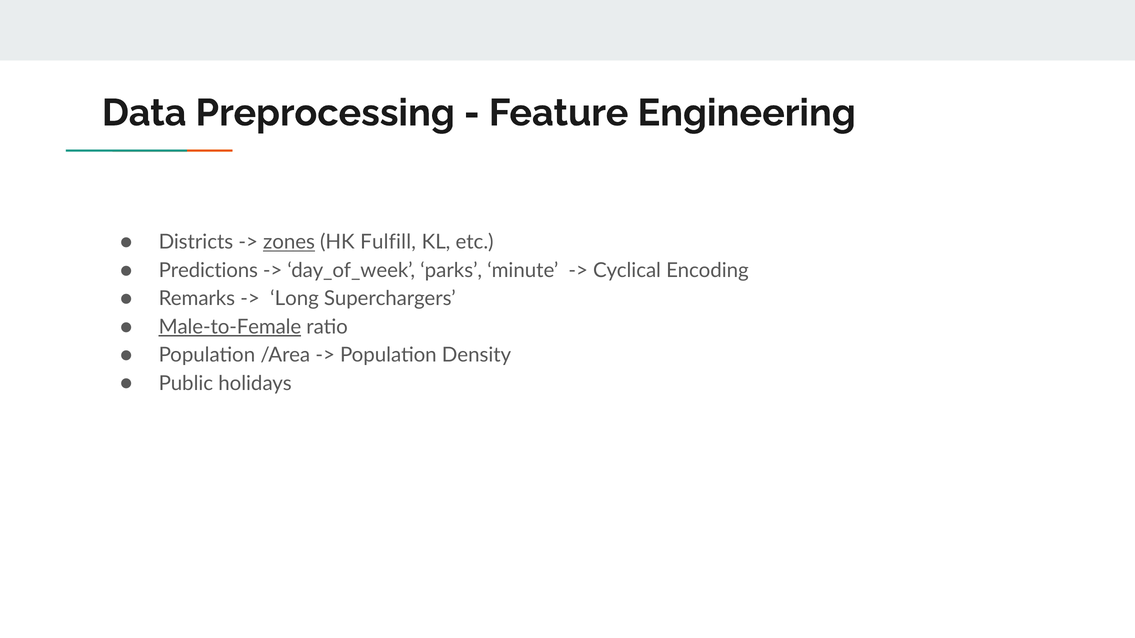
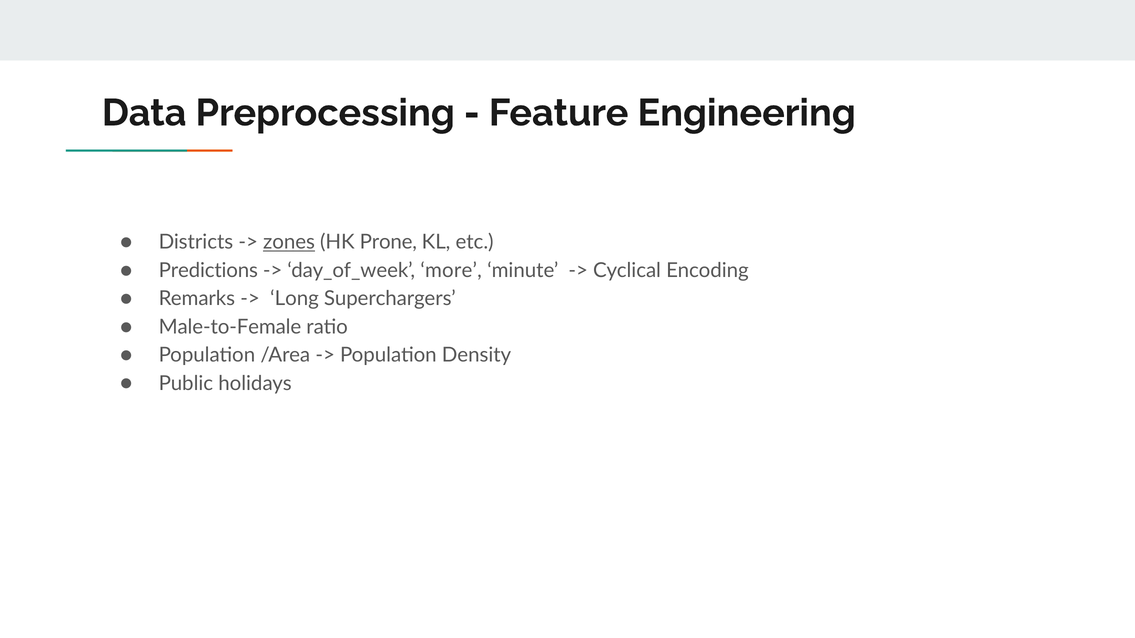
Fulfill: Fulfill -> Prone (388, 242)
parks: parks -> more (451, 271)
Male-to-Female underline: present -> none (230, 327)
